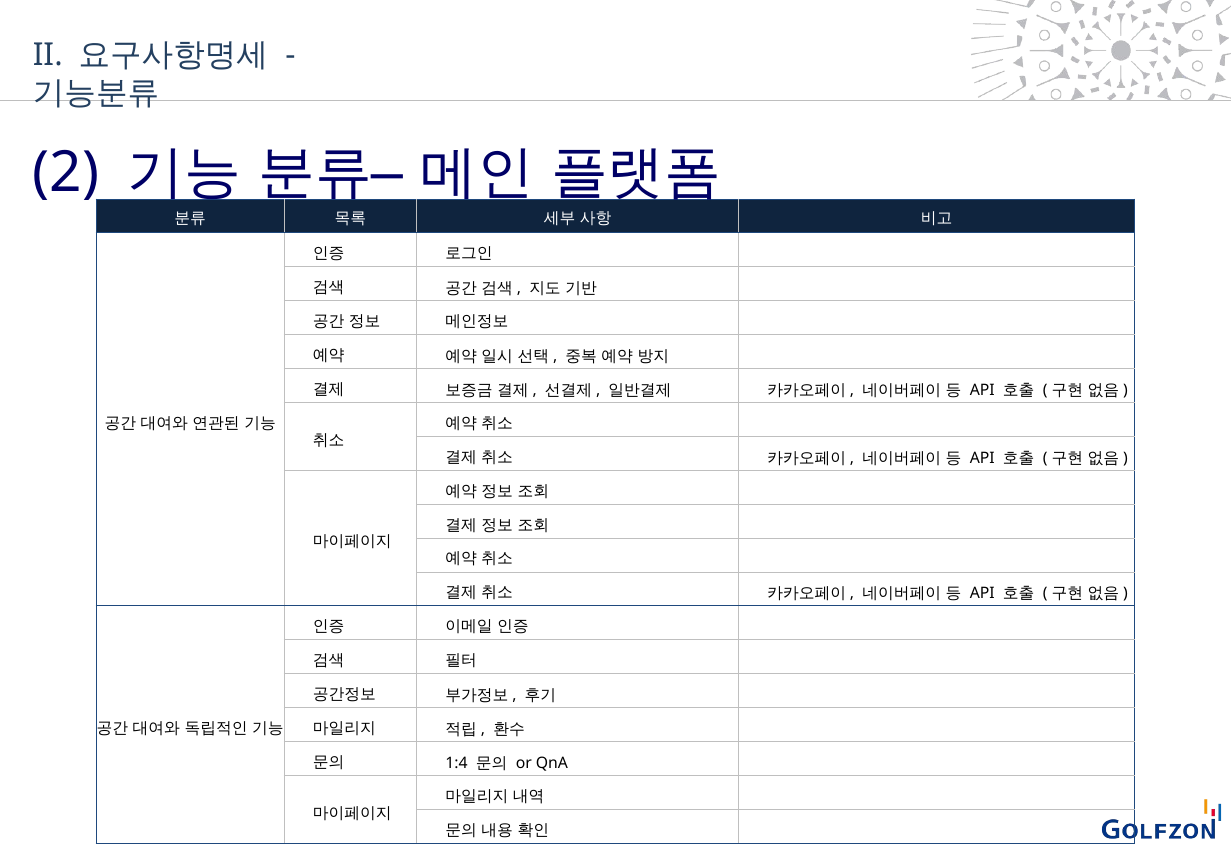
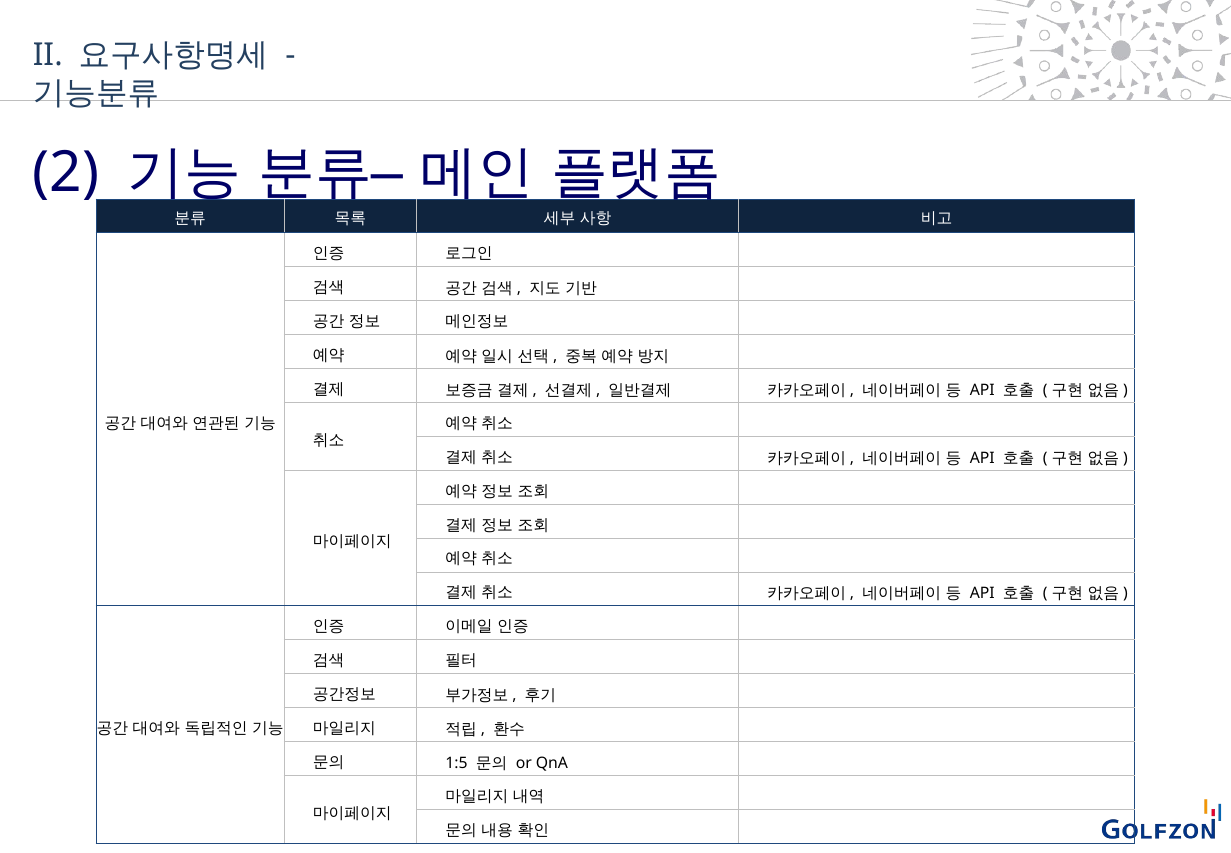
1:4: 1:4 -> 1:5 (457, 762)
